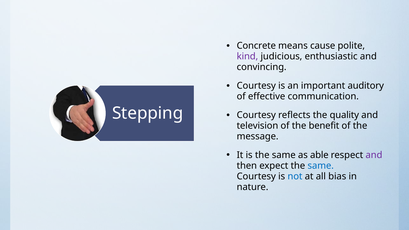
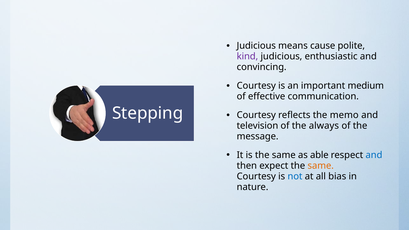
Concrete: Concrete -> Judicious (256, 46)
auditory: auditory -> medium (366, 86)
quality: quality -> memo (344, 115)
benefit: benefit -> always (324, 126)
and colour: purple -> blue (374, 155)
same colour: blue -> orange (321, 166)
